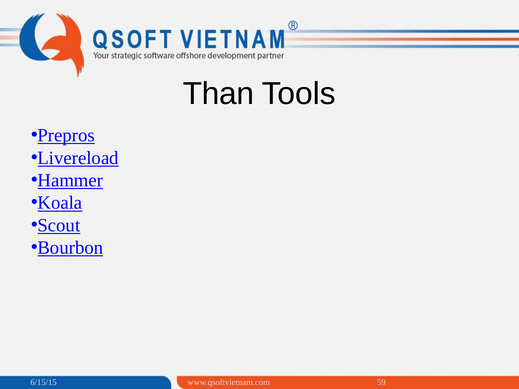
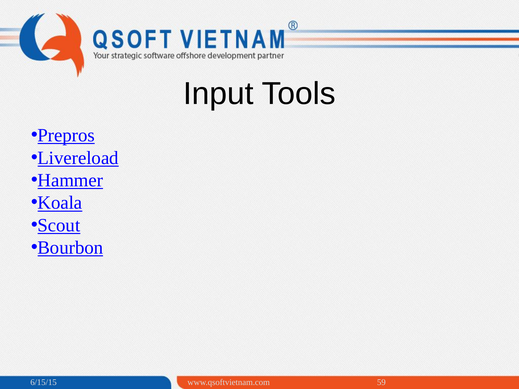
Than: Than -> Input (218, 94)
